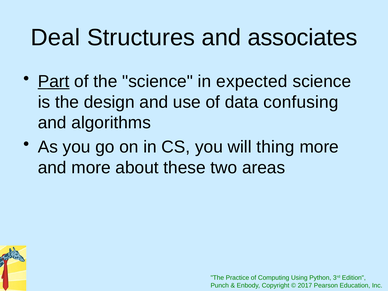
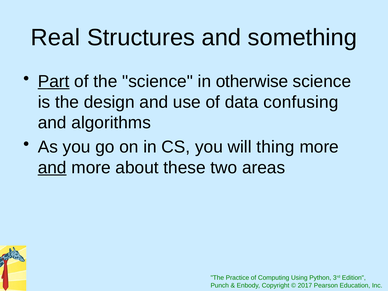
Deal: Deal -> Real (55, 38)
associates: associates -> something (302, 38)
expected: expected -> otherwise (252, 81)
and underline: none -> present (52, 168)
